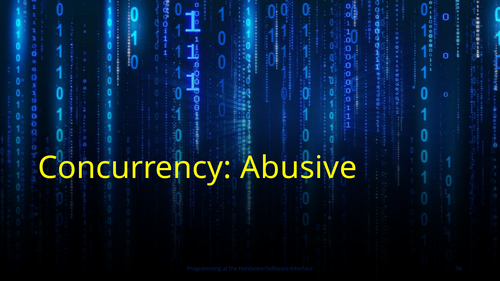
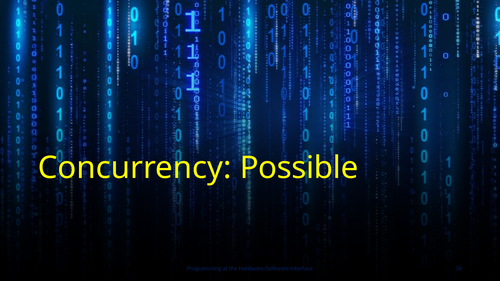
Abusive: Abusive -> Possible (299, 168)
